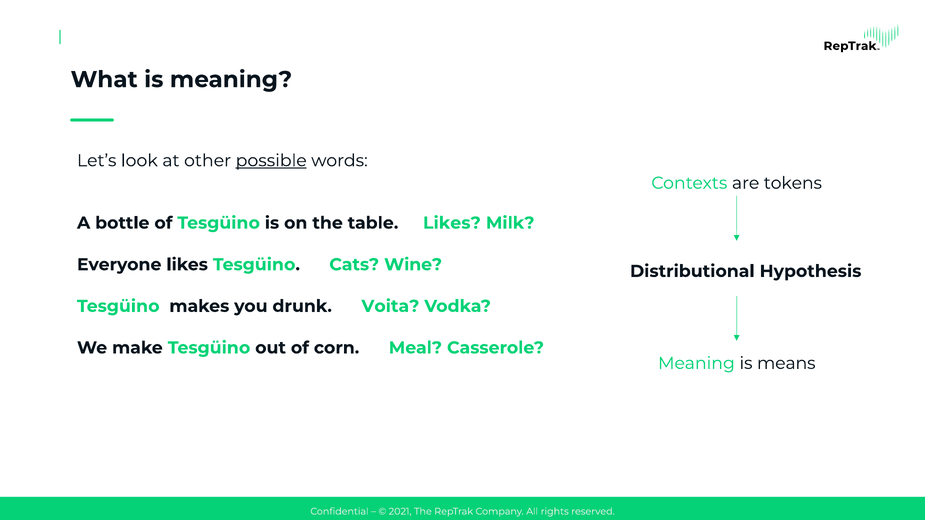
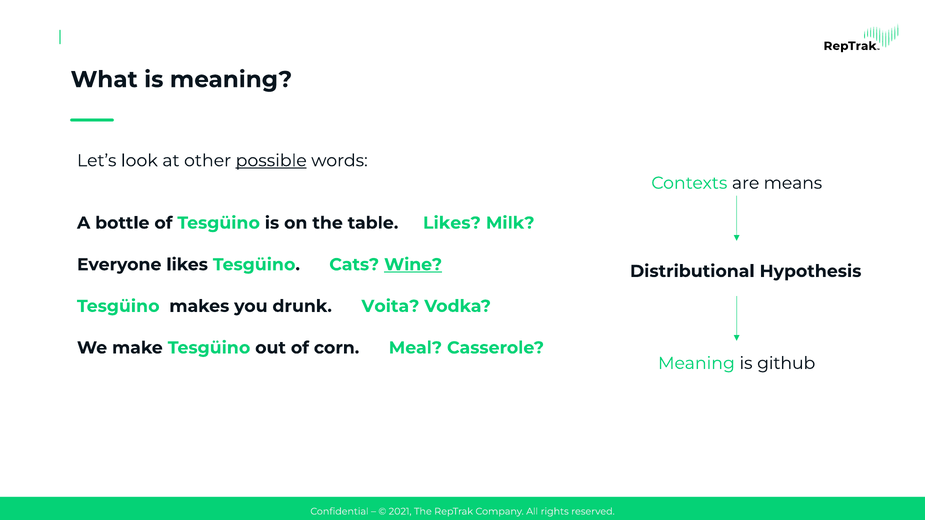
tokens: tokens -> means (793, 183)
Wine underline: none -> present (413, 265)
means: means -> github (786, 363)
